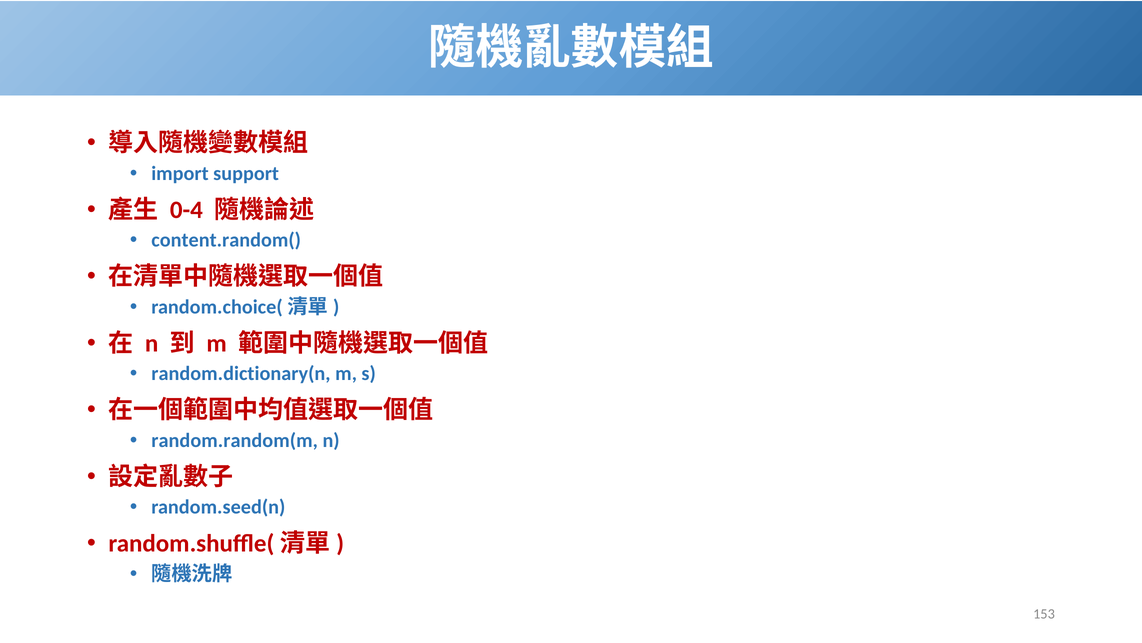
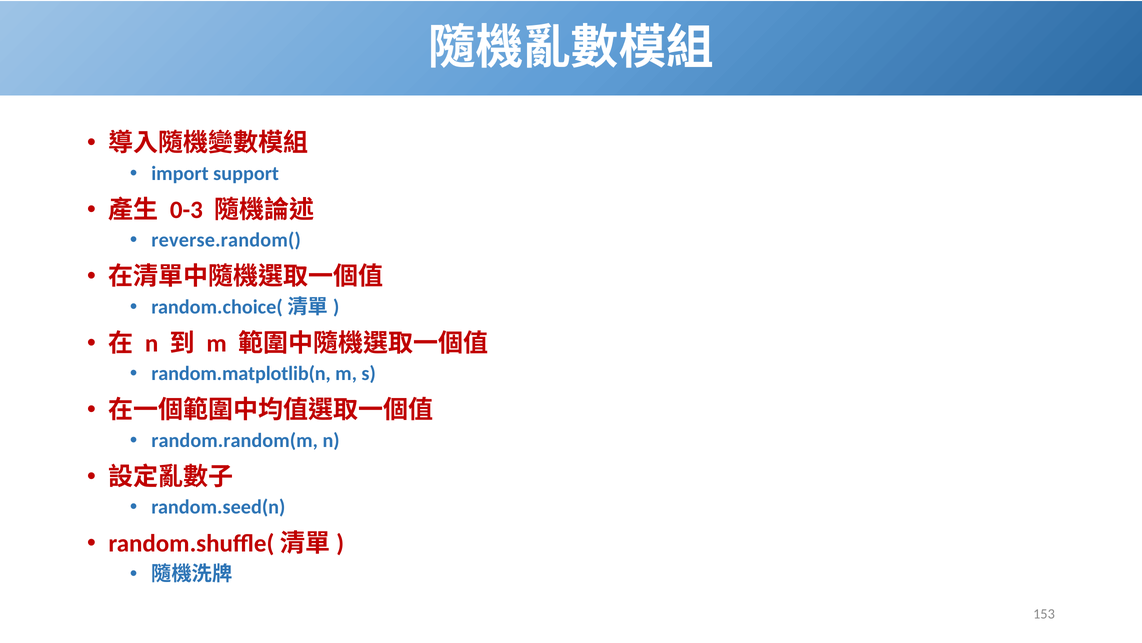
0-4: 0-4 -> 0-3 (186, 210)
content.random(: content.random( -> reverse.random( (226, 240)
random.dictionary(n: random.dictionary(n -> random.matplotlib(n (241, 373)
